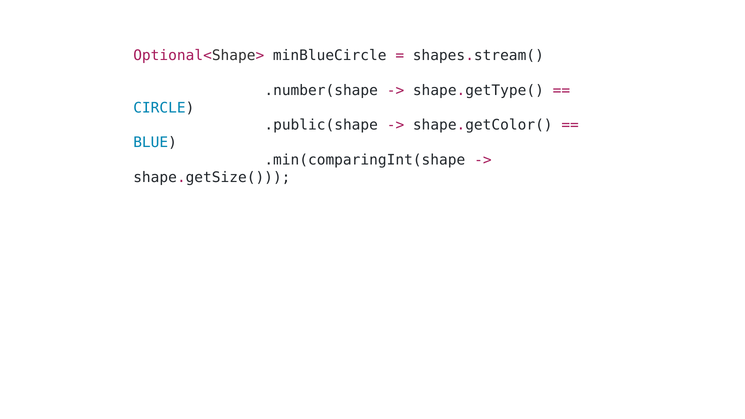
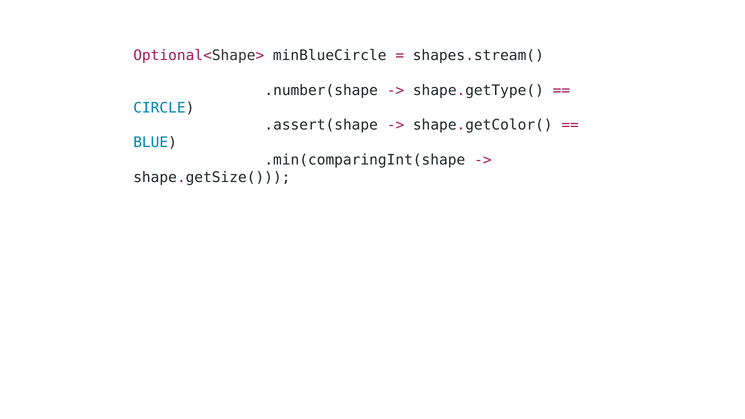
.public(shape: .public(shape -> .assert(shape (321, 125)
